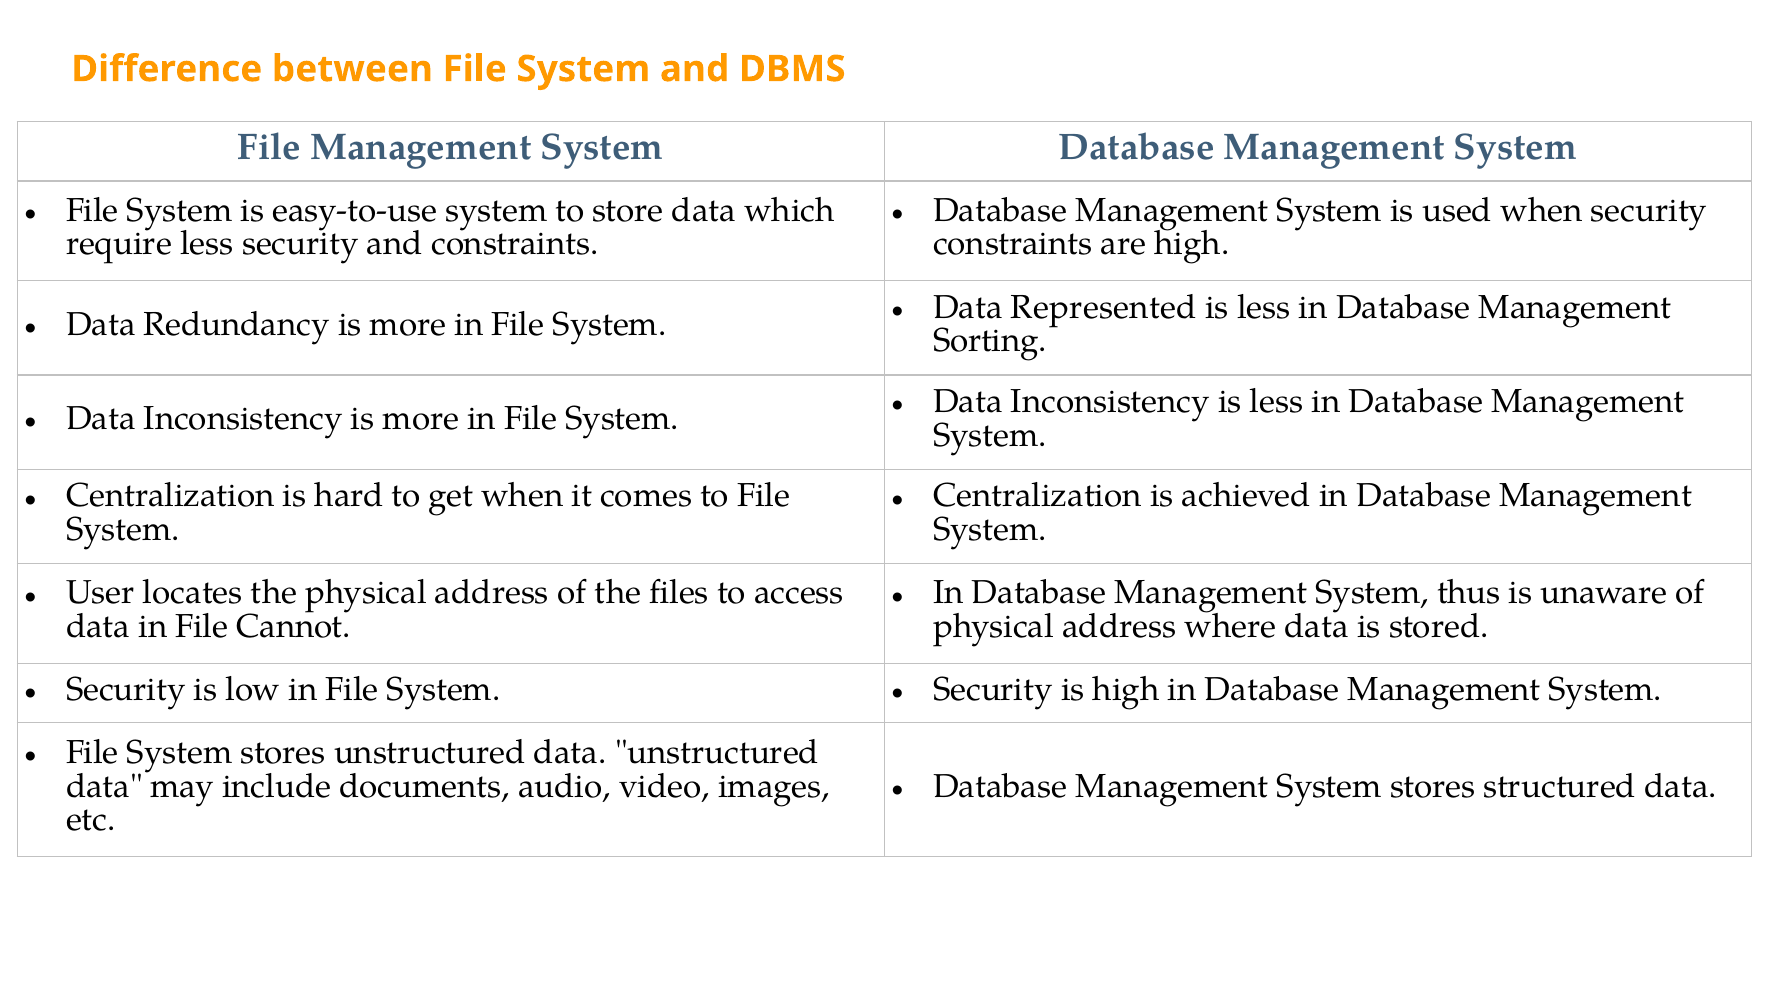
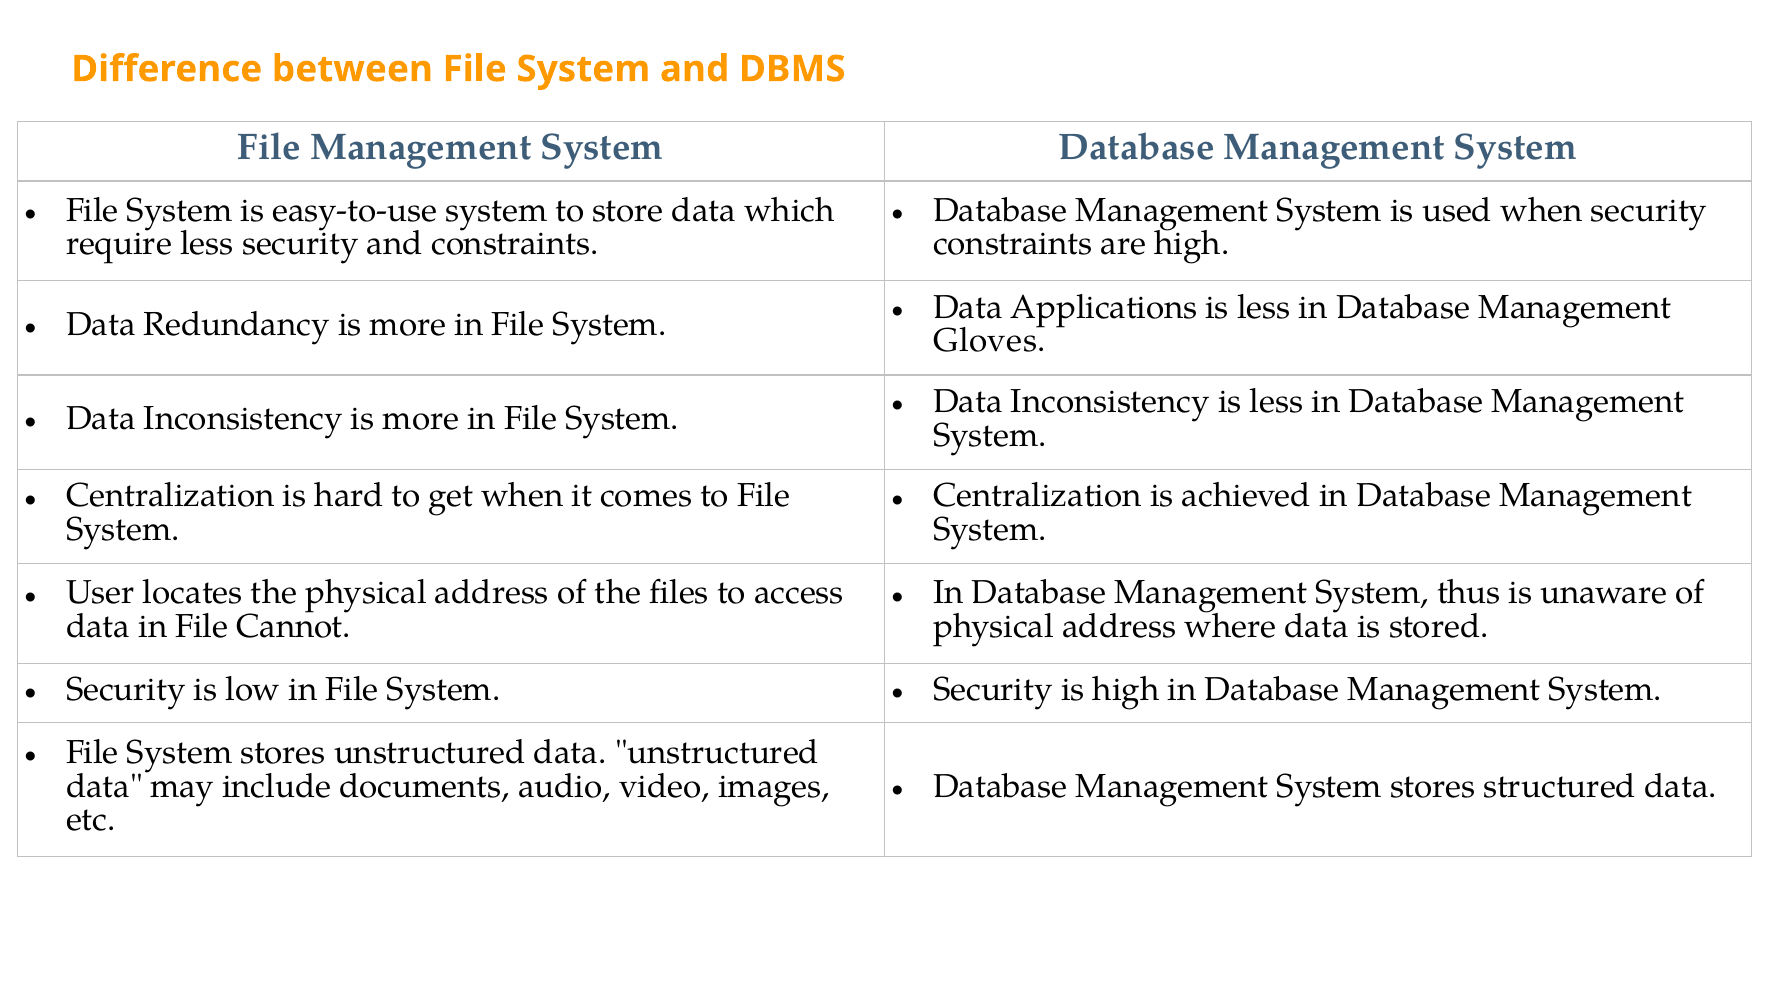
Represented: Represented -> Applications (1104, 308)
Sorting: Sorting -> Gloves (990, 341)
